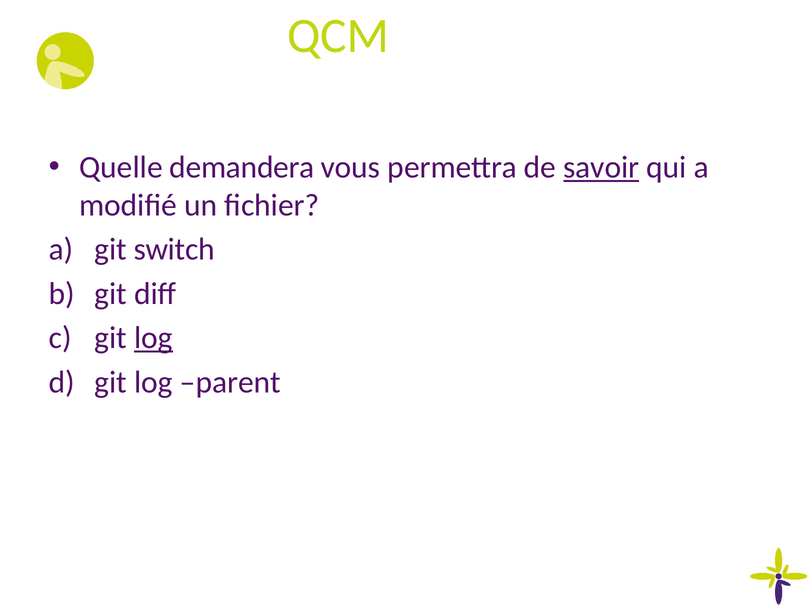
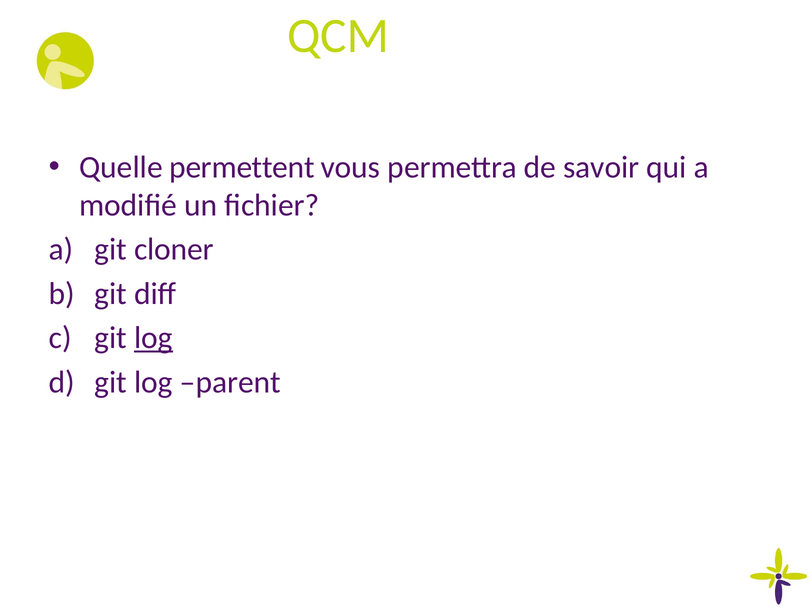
demandera: demandera -> permettent (242, 167)
savoir underline: present -> none (601, 167)
switch: switch -> cloner (174, 249)
